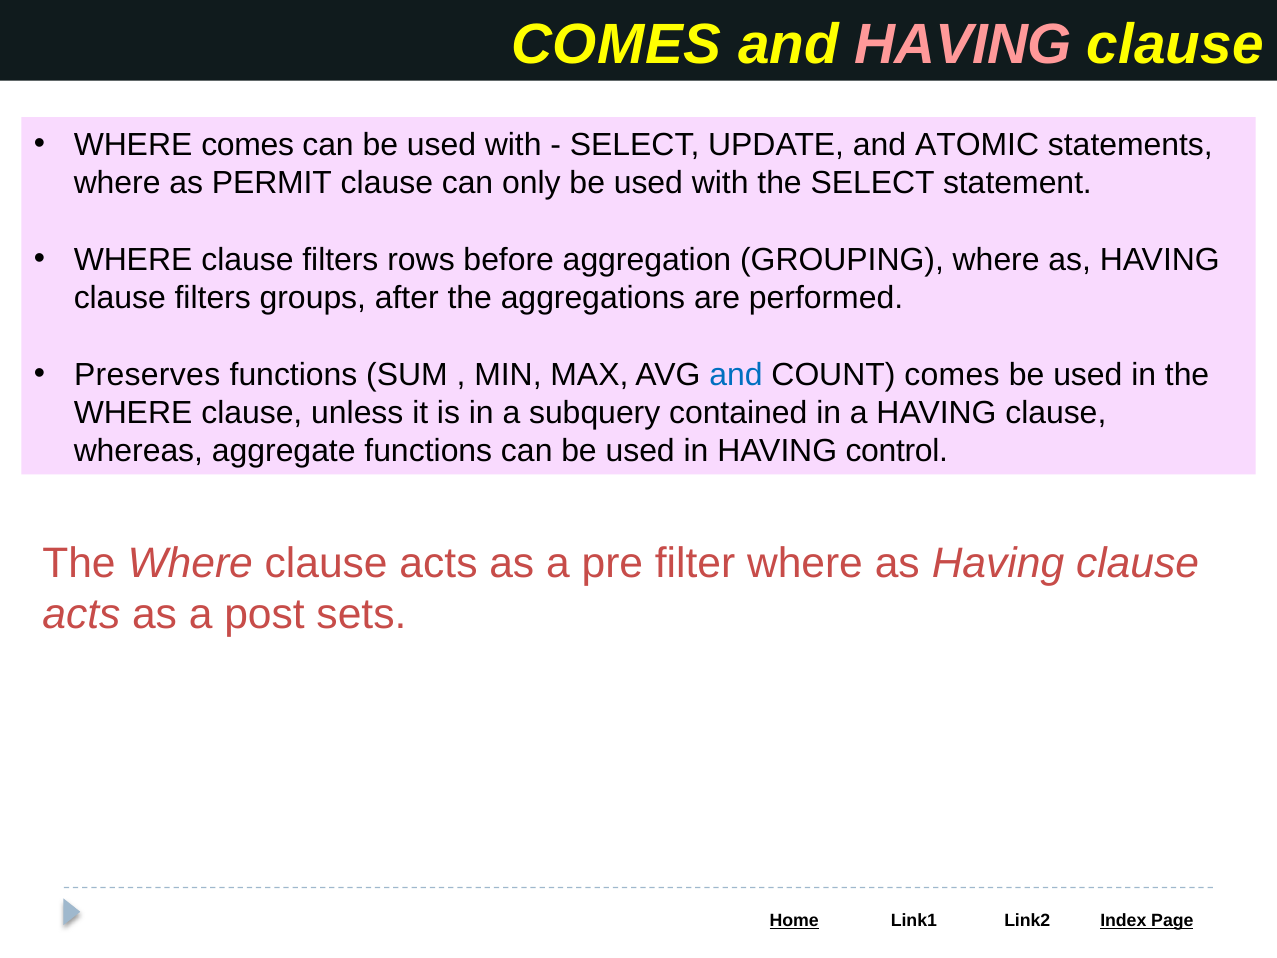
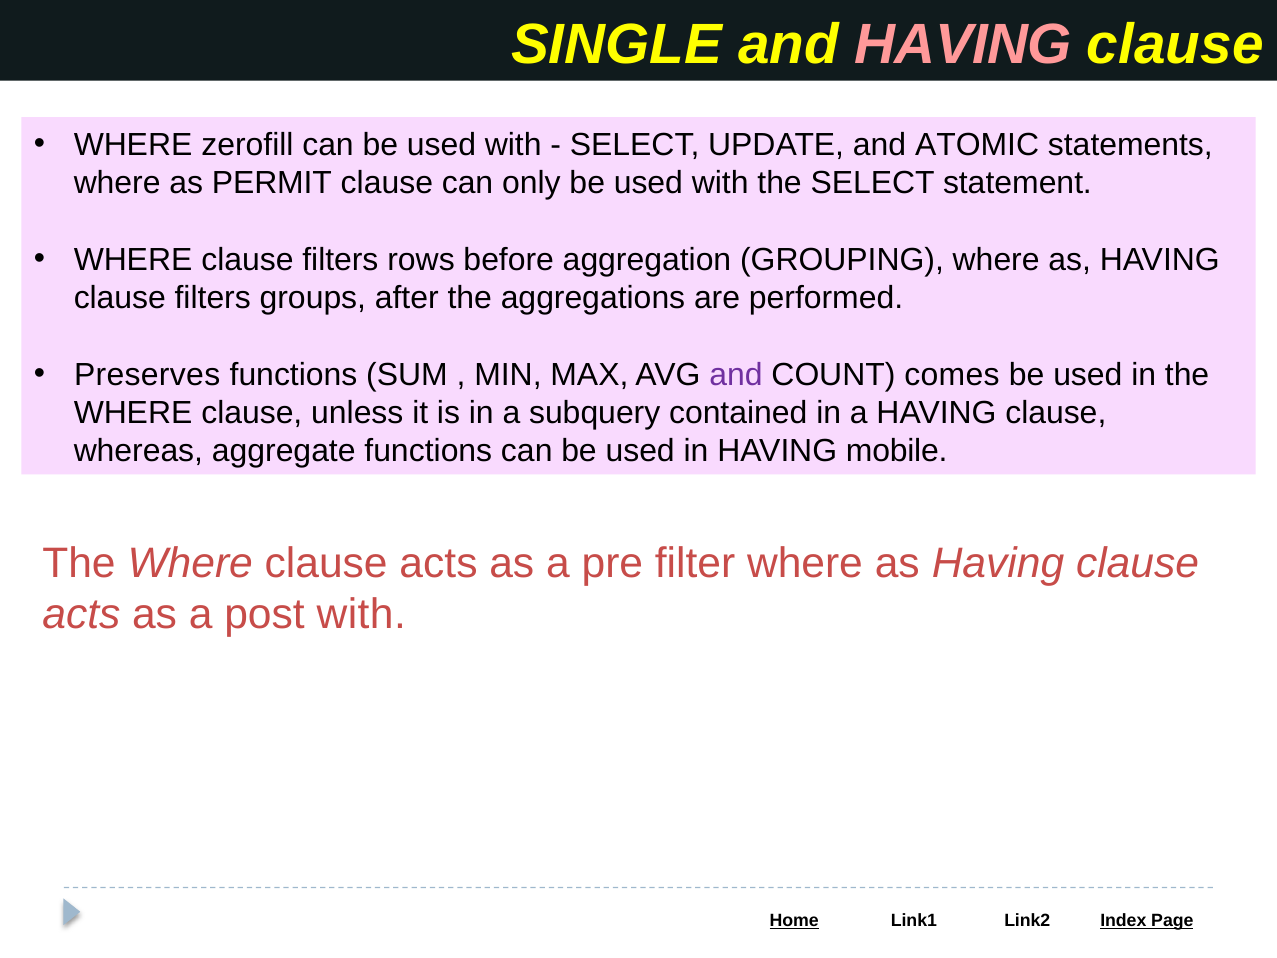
COMES: COMES -> SINGLE (617, 44)
WHERE comes: comes -> zerofill (247, 145)
and colour: blue -> purple (736, 375)
control: control -> mobile (897, 451)
post sets: sets -> with (361, 615)
